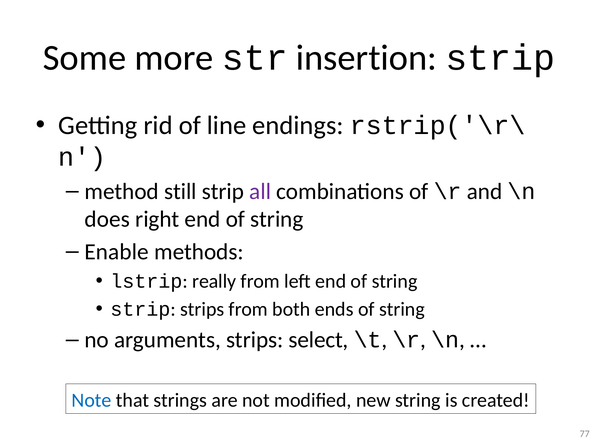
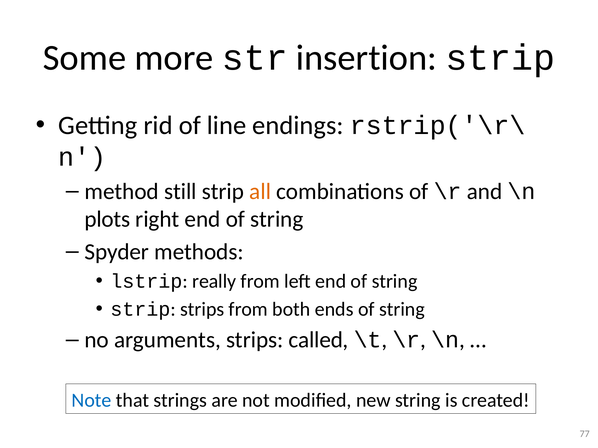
all colour: purple -> orange (260, 192)
does: does -> plots (107, 220)
Enable: Enable -> Spyder (117, 252)
select: select -> called (319, 340)
